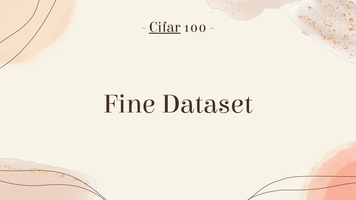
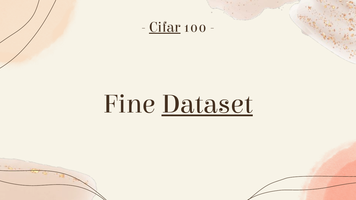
Dataset underline: none -> present (207, 104)
